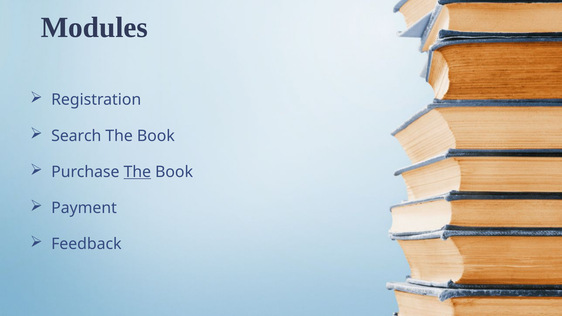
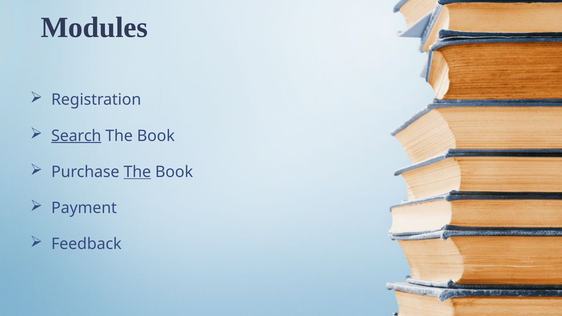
Search underline: none -> present (76, 136)
